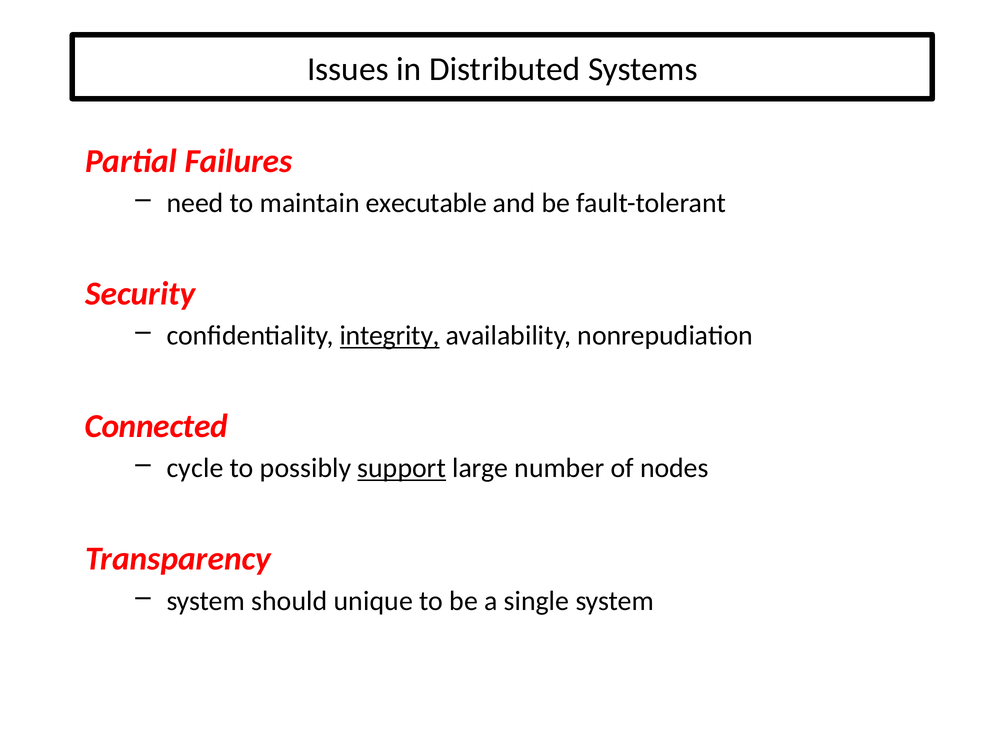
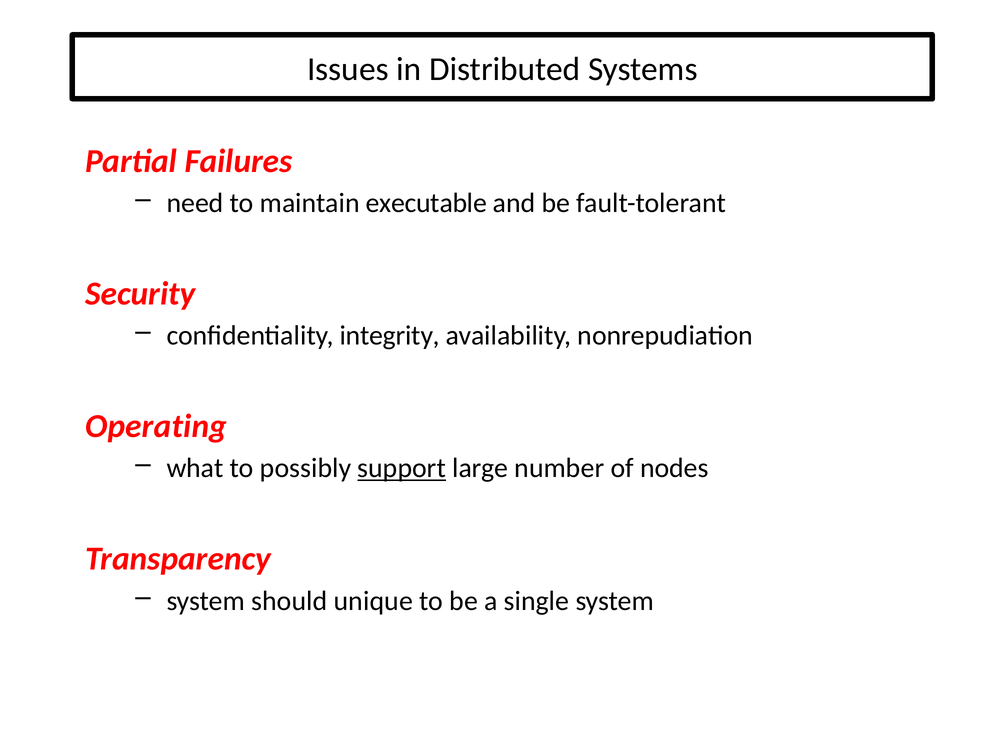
integrity underline: present -> none (390, 335)
Connected: Connected -> Operating (156, 426)
cycle: cycle -> what (195, 468)
